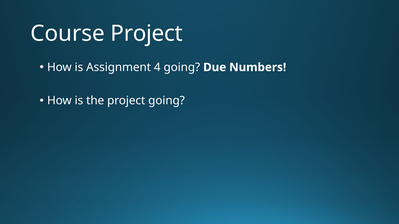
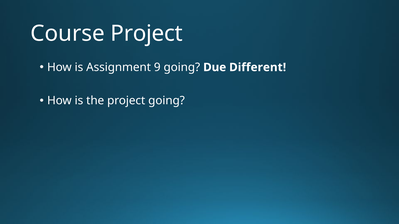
4: 4 -> 9 (157, 67)
Numbers: Numbers -> Different (258, 67)
